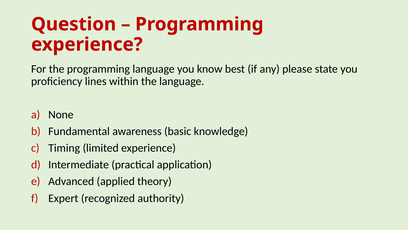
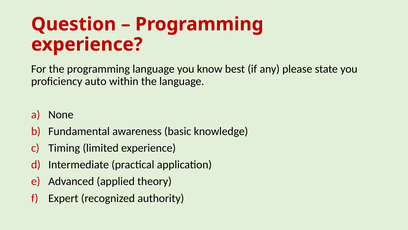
lines: lines -> auto (96, 81)
